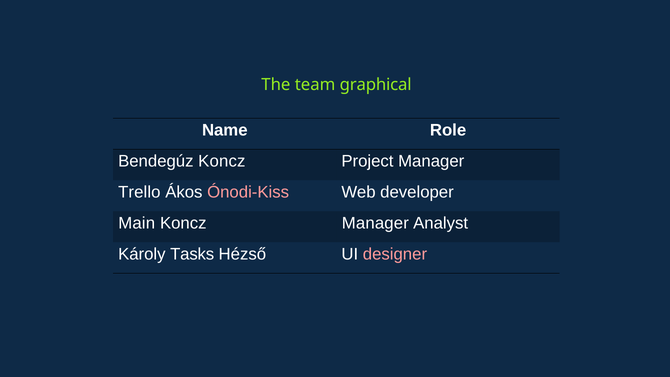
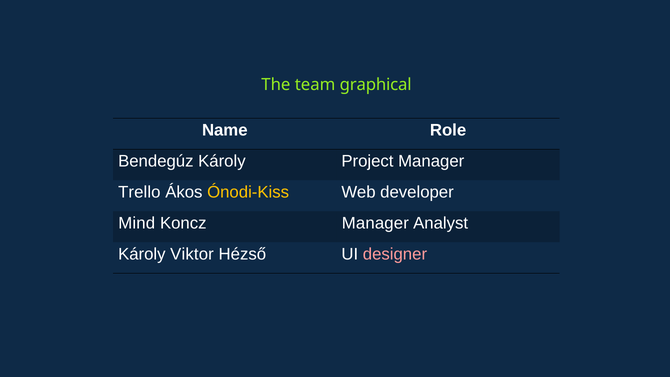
Bendegúz Koncz: Koncz -> Károly (222, 161)
Ónodi-Kiss colour: pink -> yellow (248, 192)
Main: Main -> Mind (137, 223)
Tasks: Tasks -> Viktor (192, 254)
